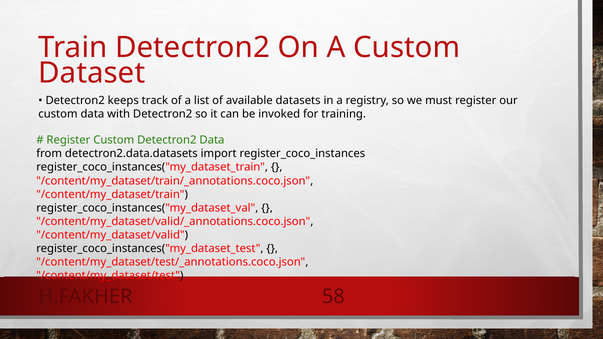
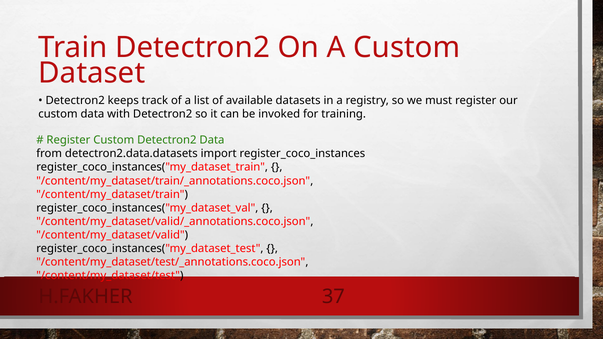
58: 58 -> 37 (333, 297)
